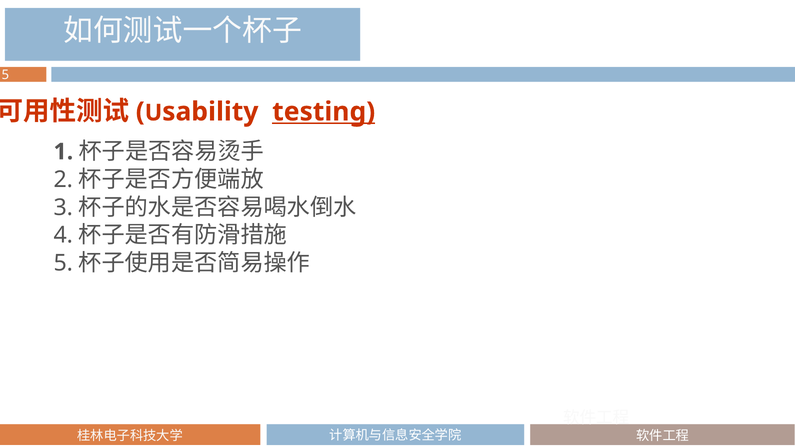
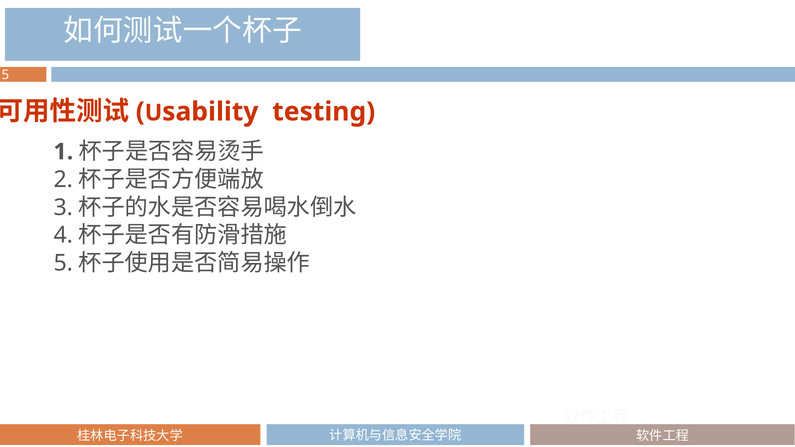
testing underline: present -> none (324, 112)
